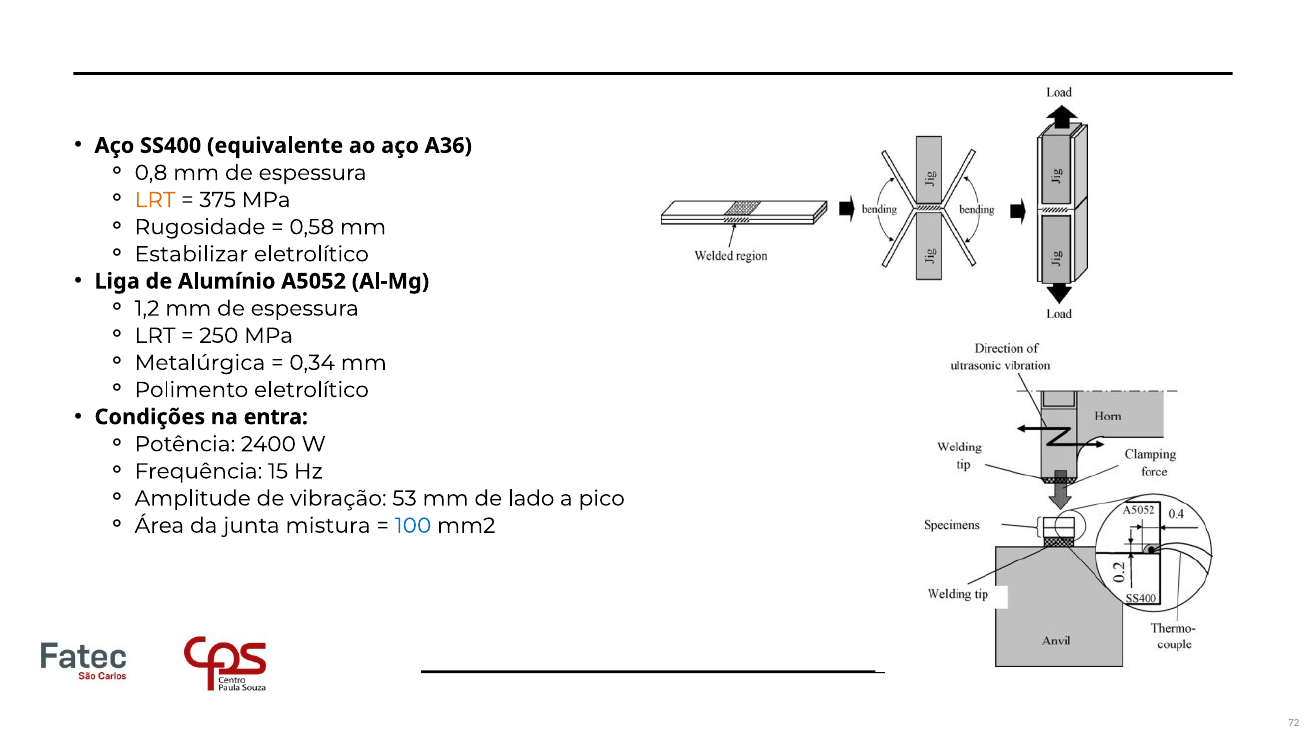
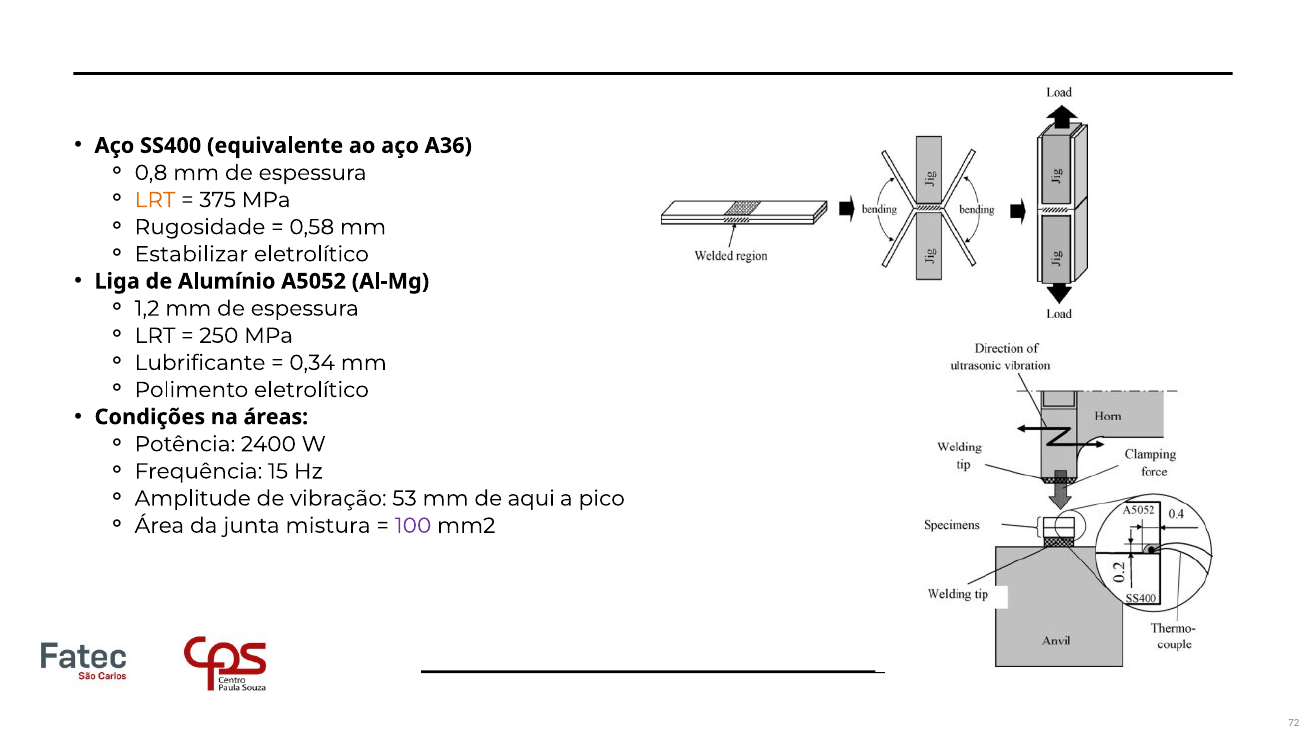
Metalúrgica: Metalúrgica -> Lubrificante (200, 363)
entra: entra -> áreas (276, 417)
lado: lado -> aqui (531, 498)
100 colour: blue -> purple (413, 525)
